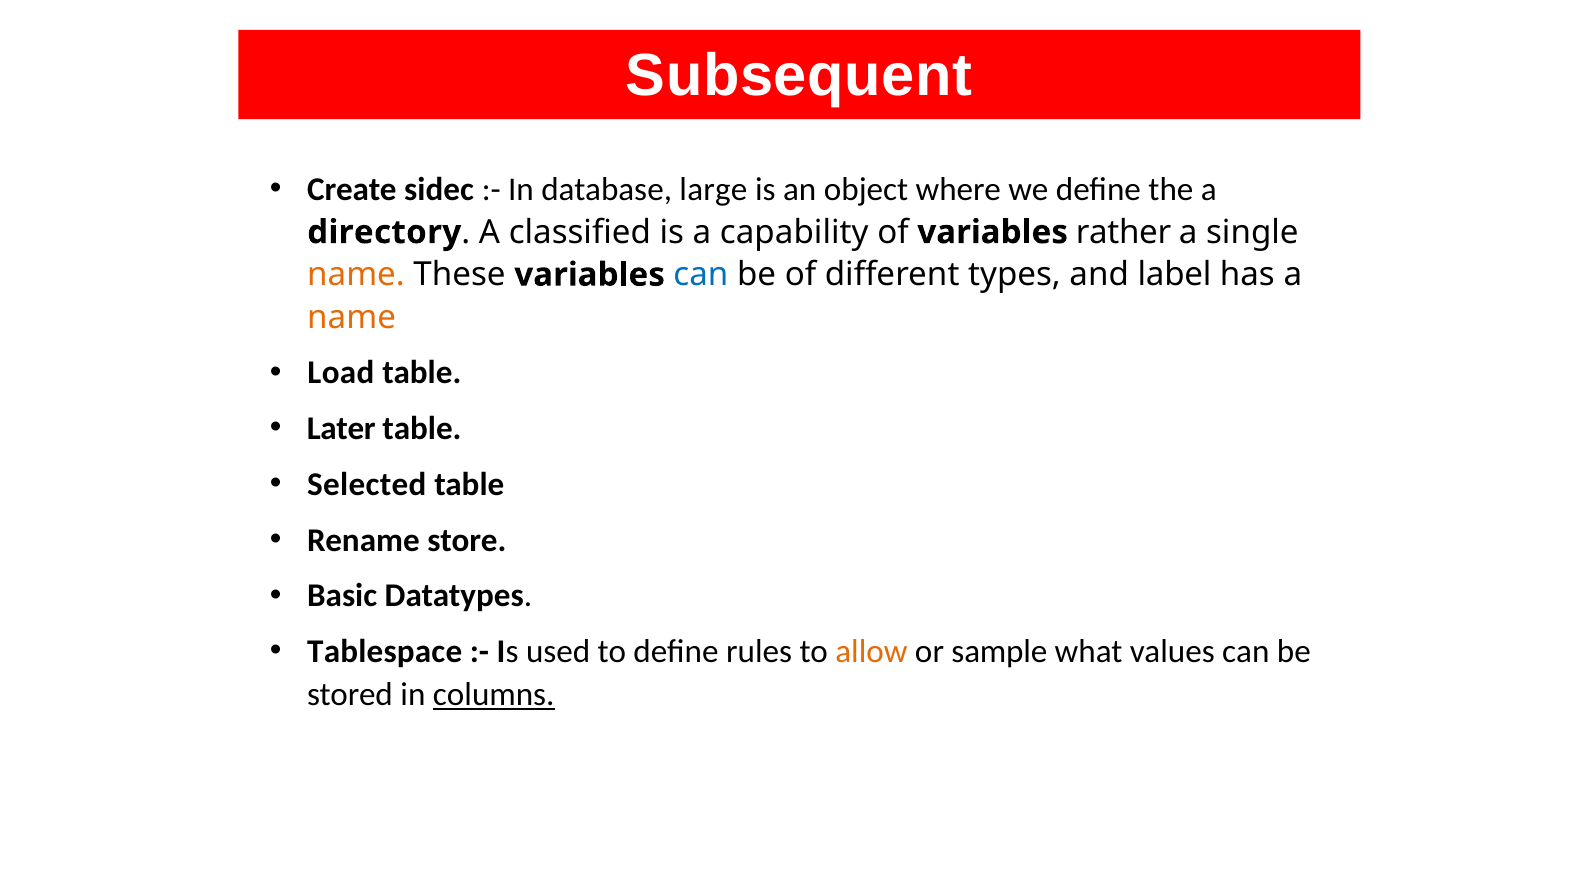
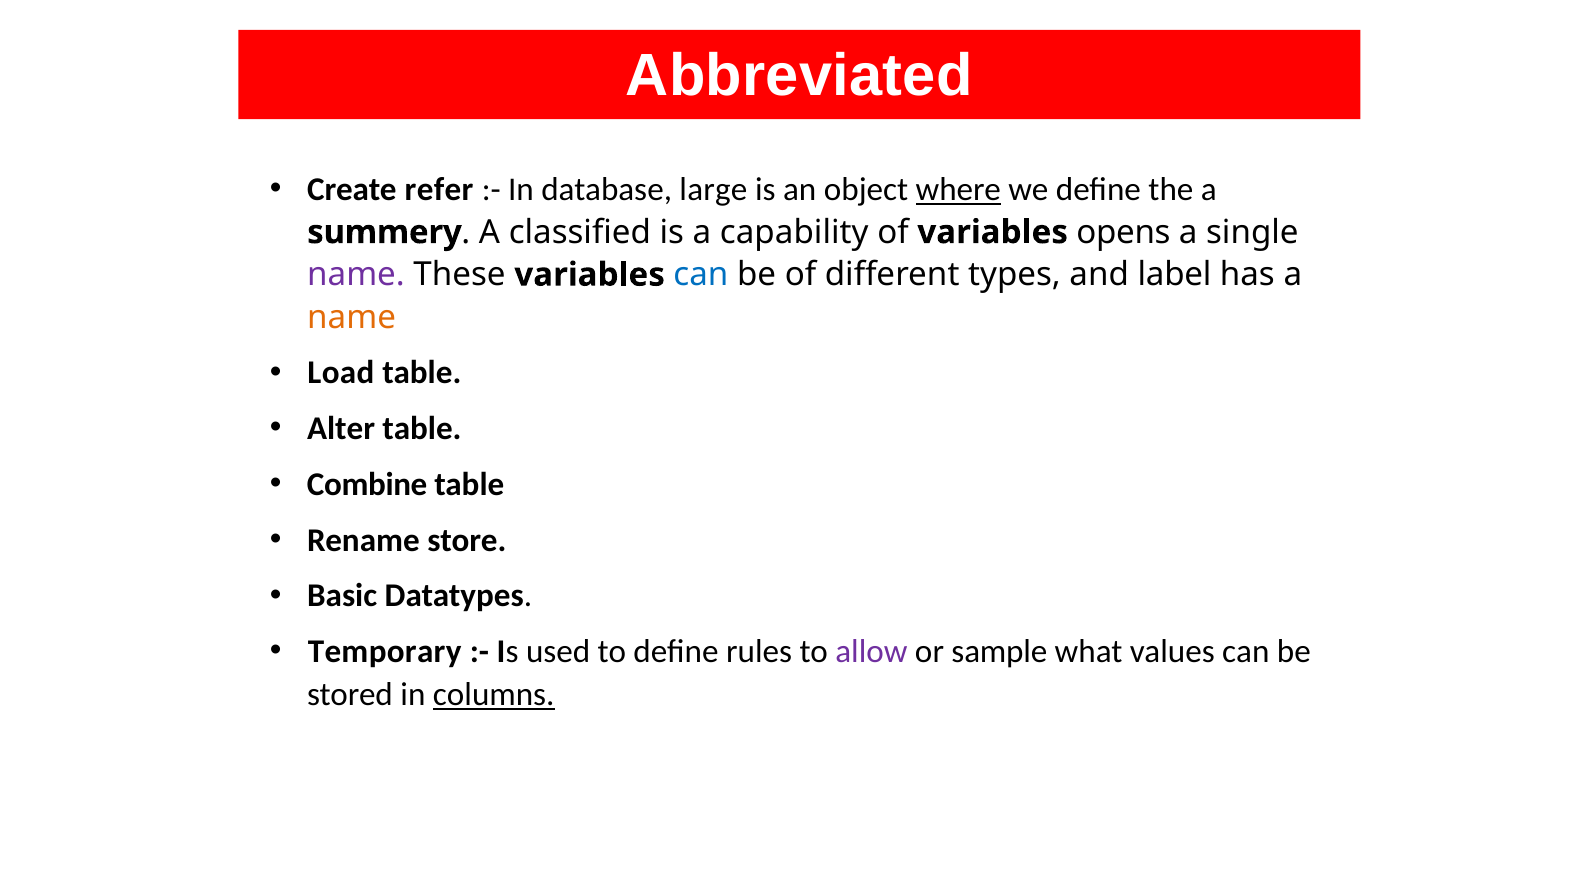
Subsequent: Subsequent -> Abbreviated (799, 76)
sidec: sidec -> refer (439, 190)
where underline: none -> present (958, 190)
directory: directory -> summery (385, 232)
rather: rather -> opens (1124, 232)
name colour: orange -> purple (356, 275)
Later: Later -> Alter (341, 429)
Selected: Selected -> Combine (367, 484)
Tablespace: Tablespace -> Temporary (385, 652)
allow colour: orange -> purple (871, 652)
